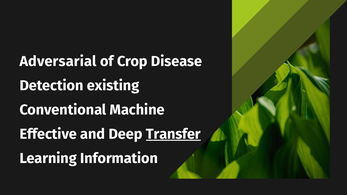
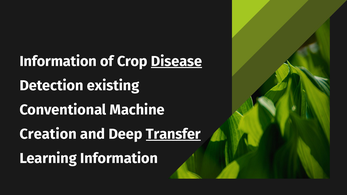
Adversarial: Adversarial -> Information (58, 61)
Disease underline: none -> present (177, 61)
Effective: Effective -> Creation (48, 134)
